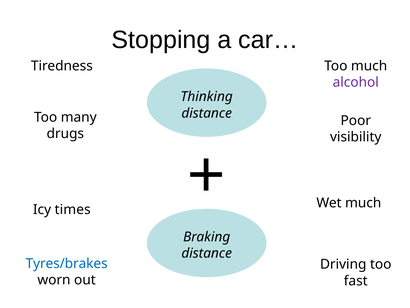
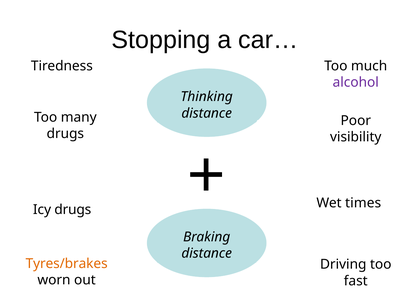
Wet much: much -> times (363, 202)
Icy times: times -> drugs (73, 209)
Tyres/brakes colour: blue -> orange (67, 263)
